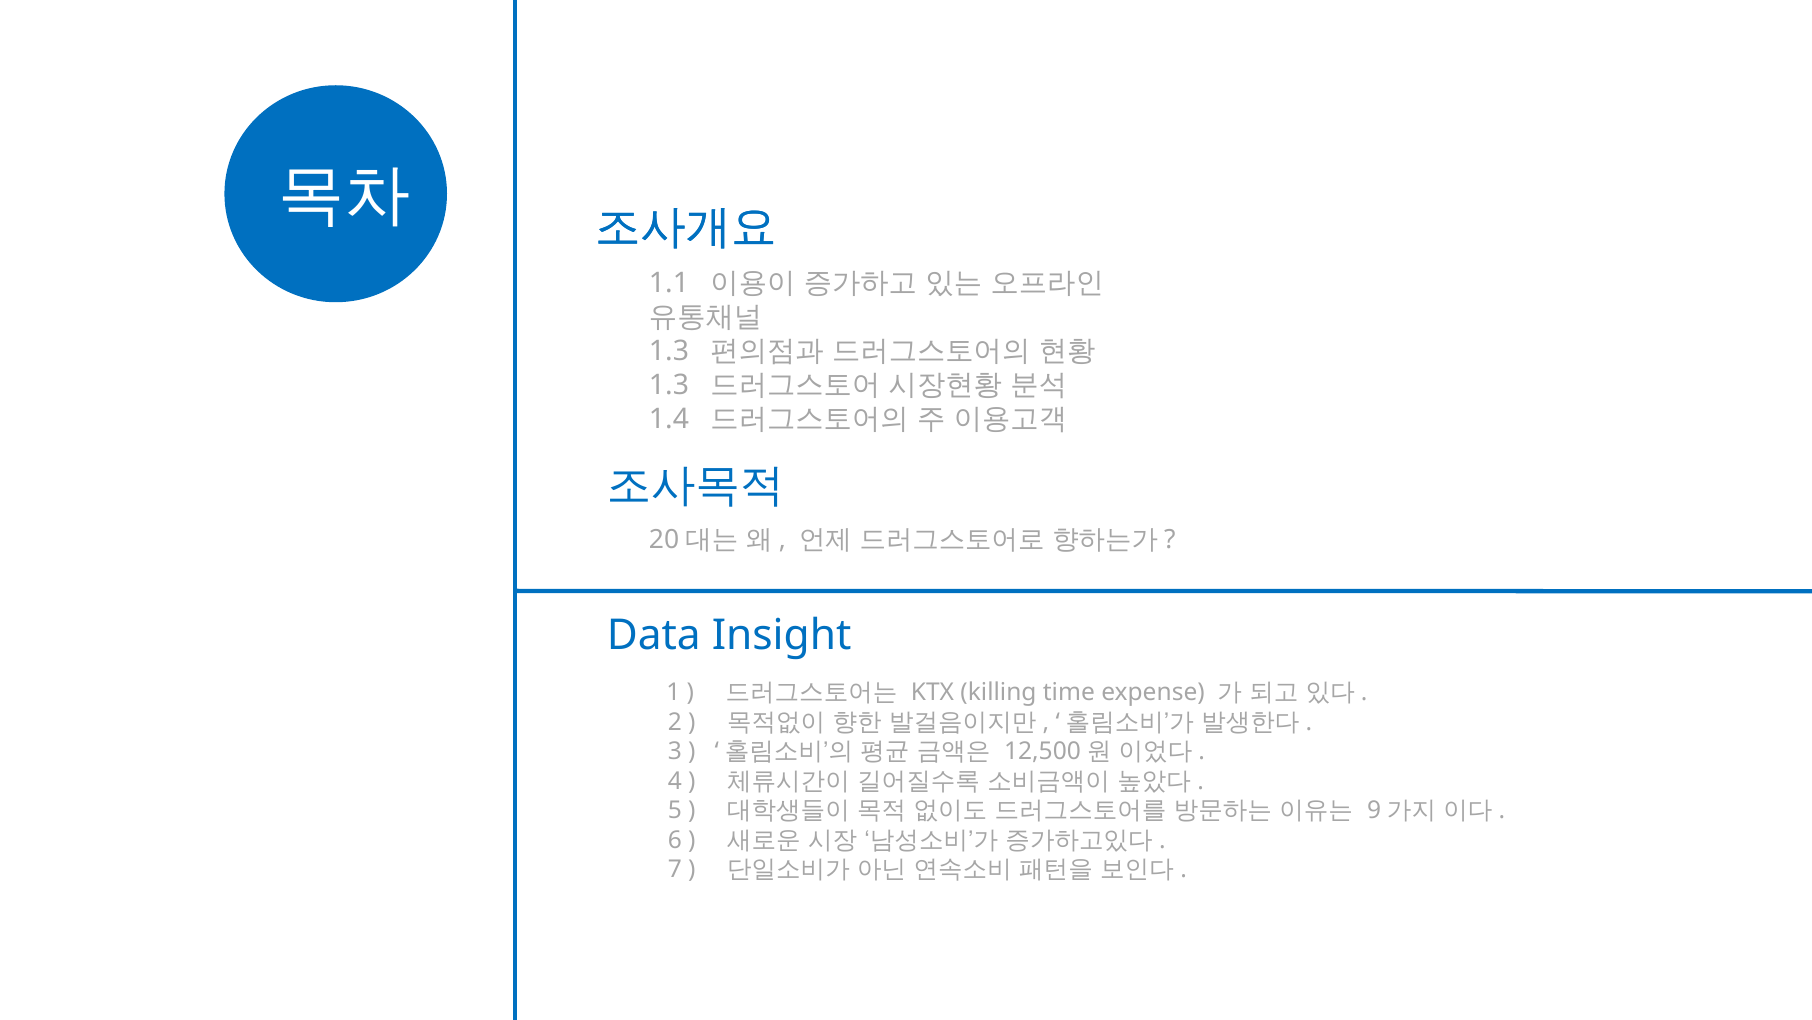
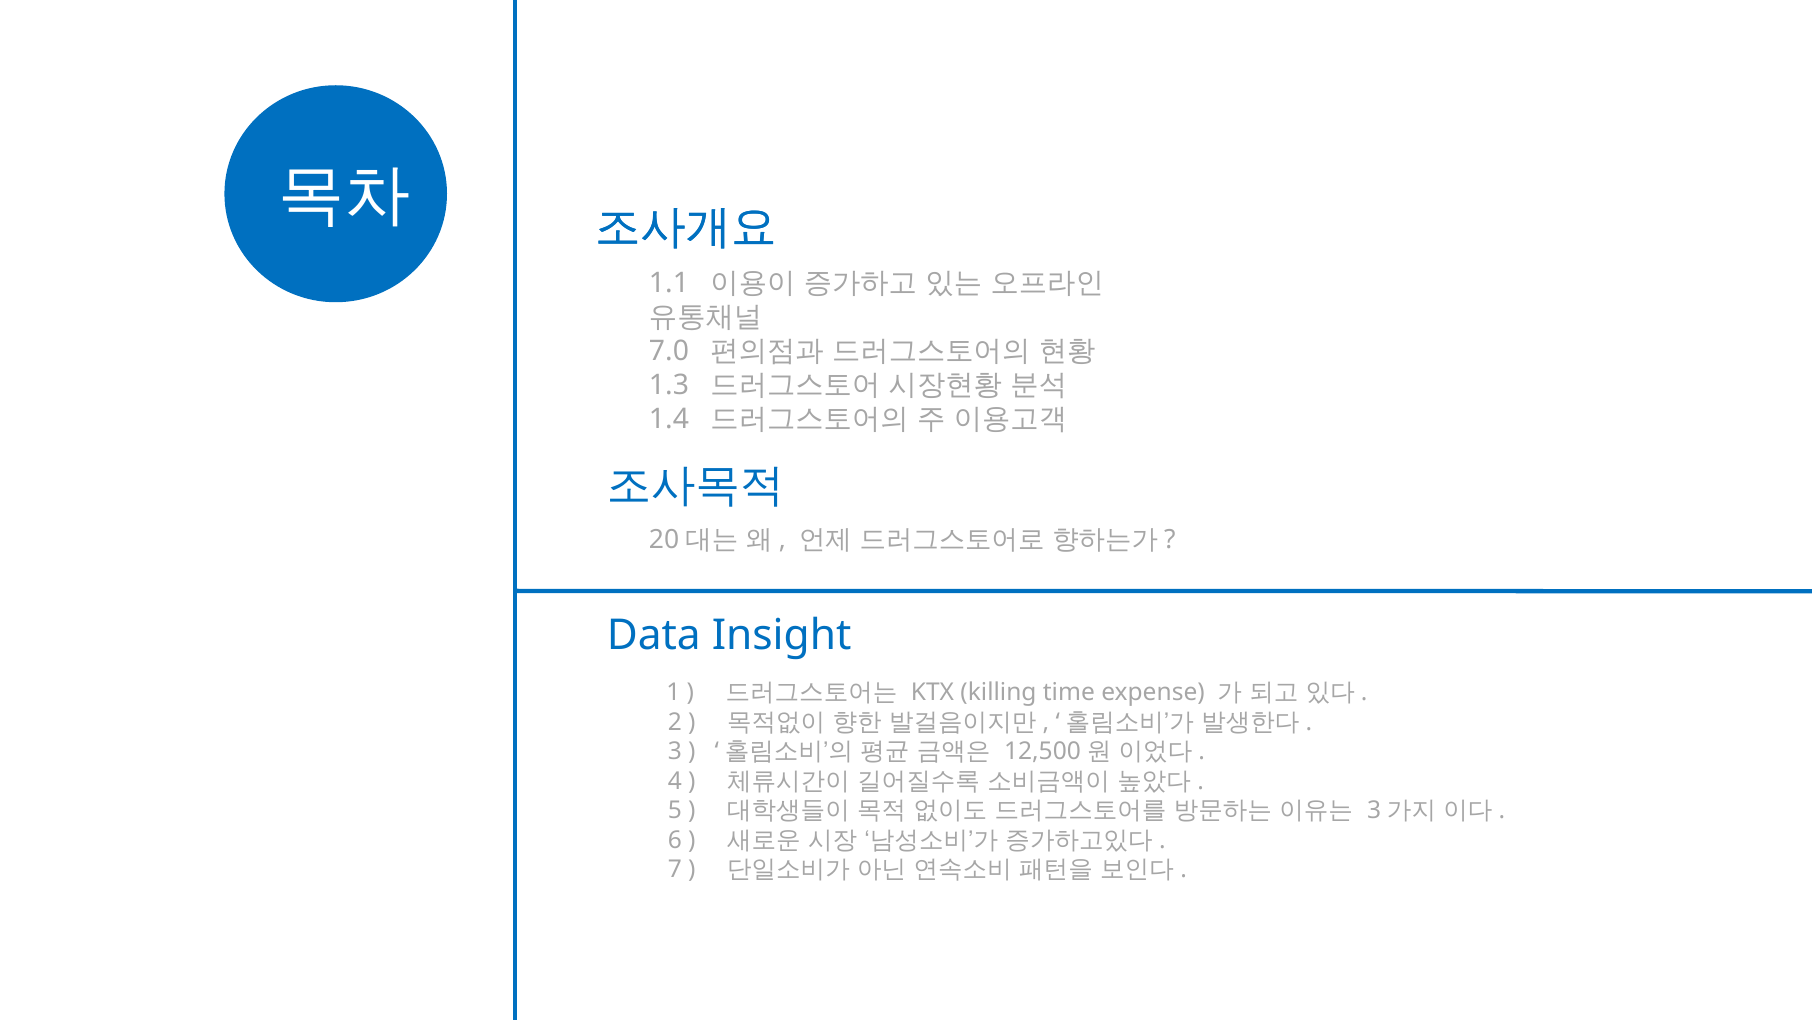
1.3: 1.3 -> 7.0 (669, 351)
9: 9 -> 3 (1374, 810)
